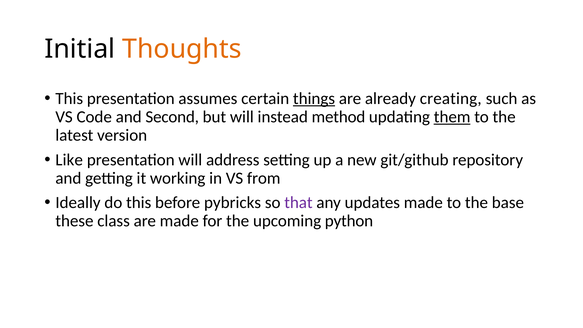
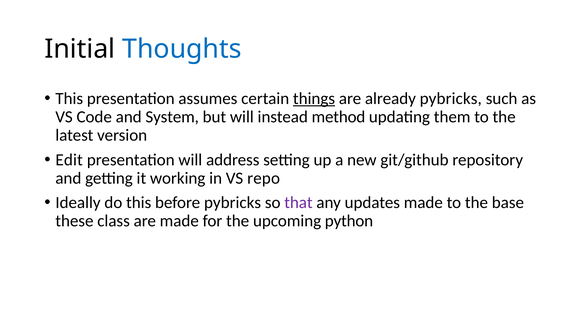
Thoughts colour: orange -> blue (182, 49)
already creating: creating -> pybricks (451, 99)
Second: Second -> System (172, 117)
them underline: present -> none (452, 117)
Like: Like -> Edit (69, 160)
from: from -> repo (264, 178)
